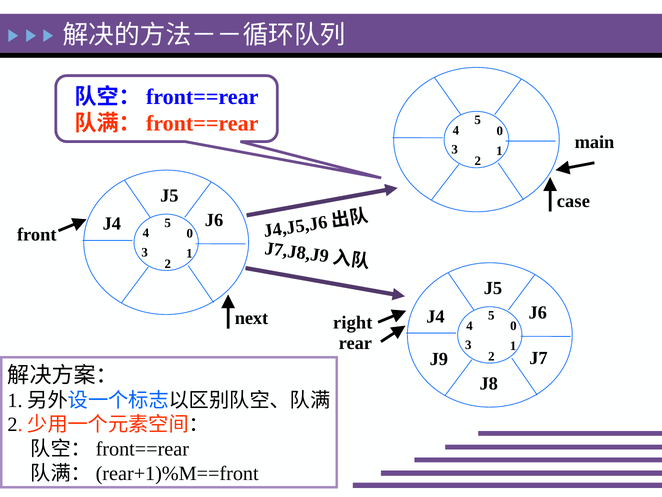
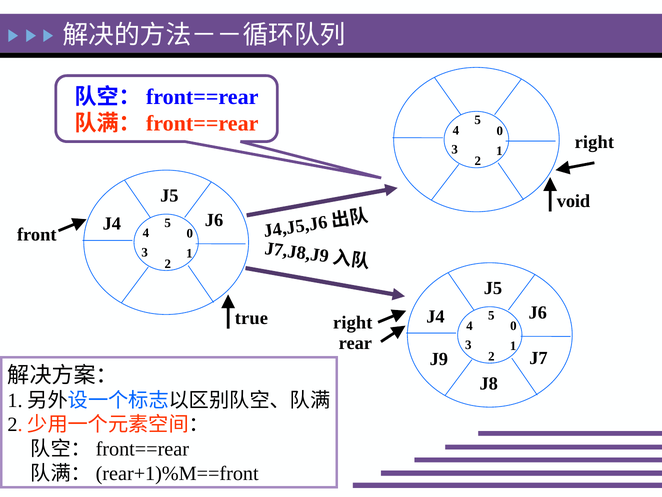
main: main -> right (594, 142)
case: case -> void (573, 201)
next: next -> true (251, 318)
